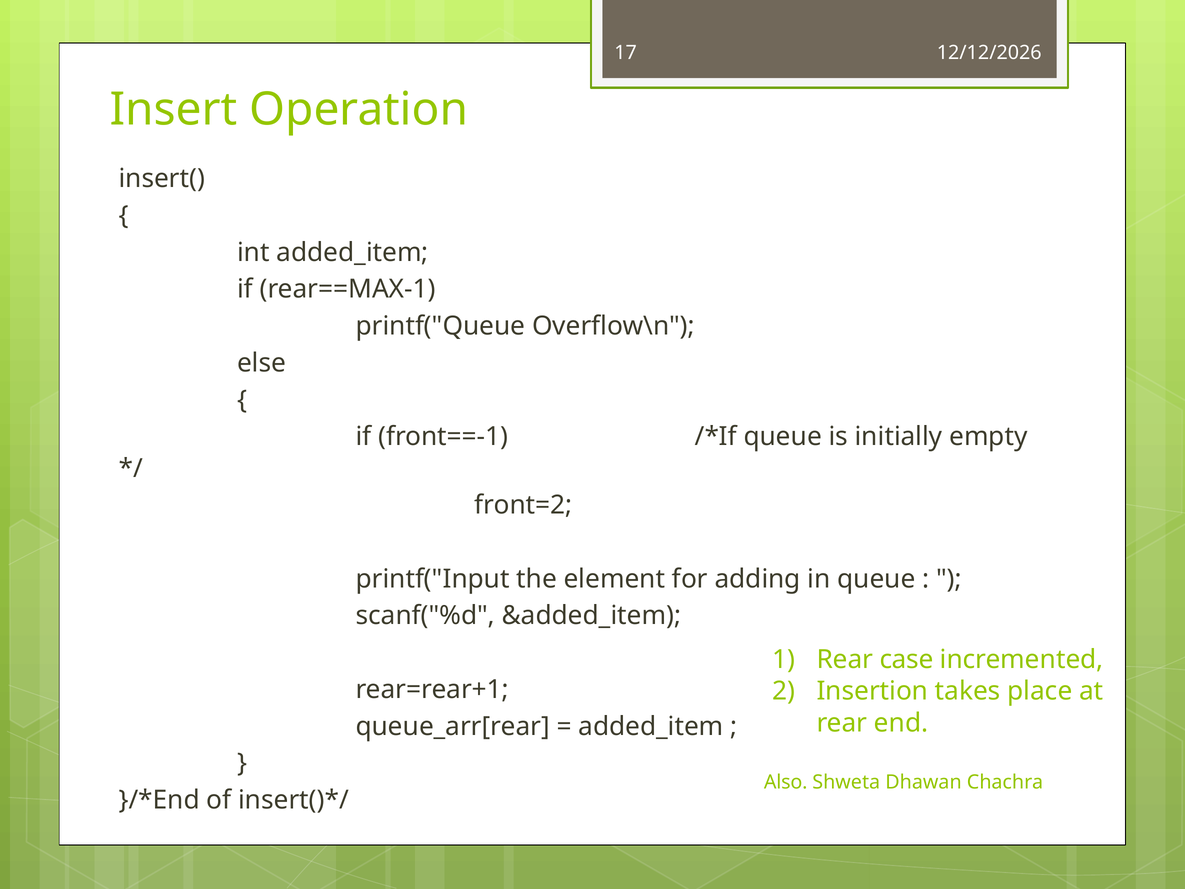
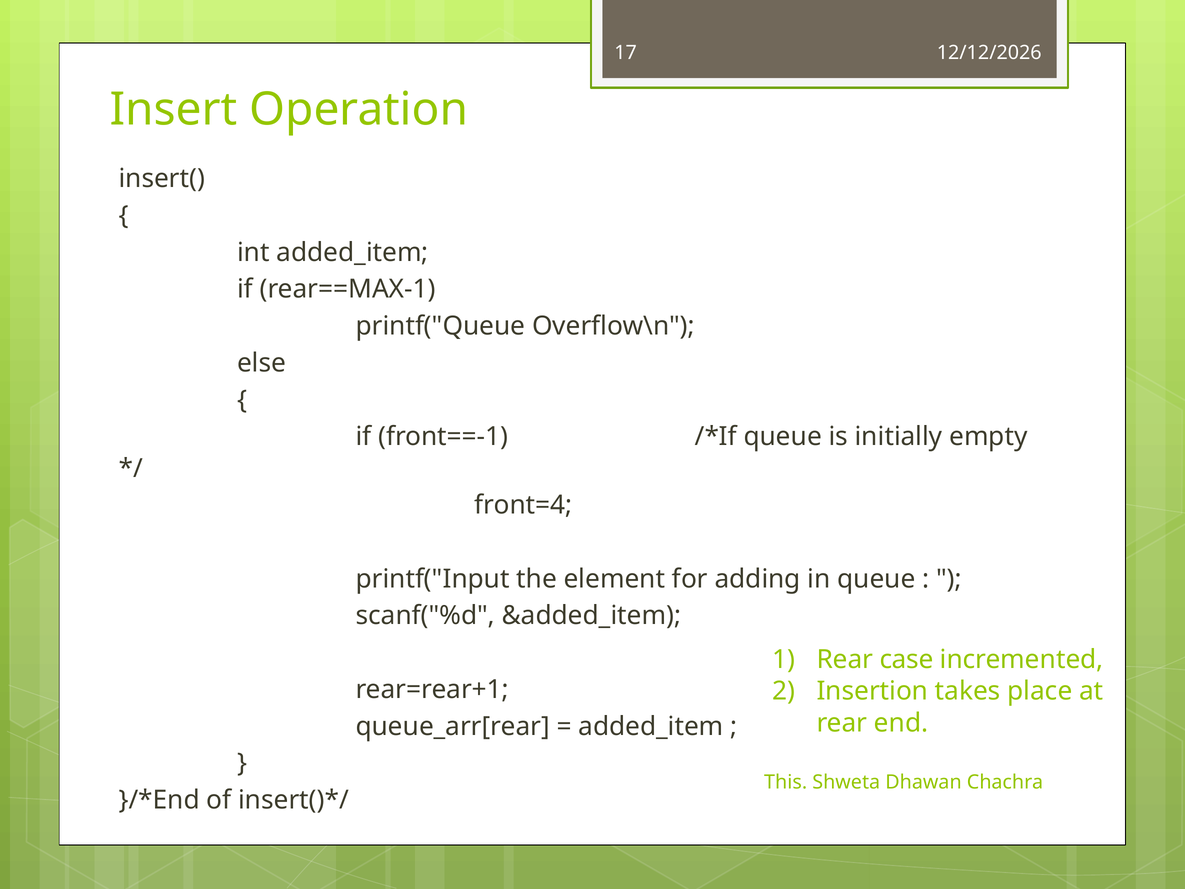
front=2: front=2 -> front=4 (523, 505)
Also: Also -> This (786, 782)
